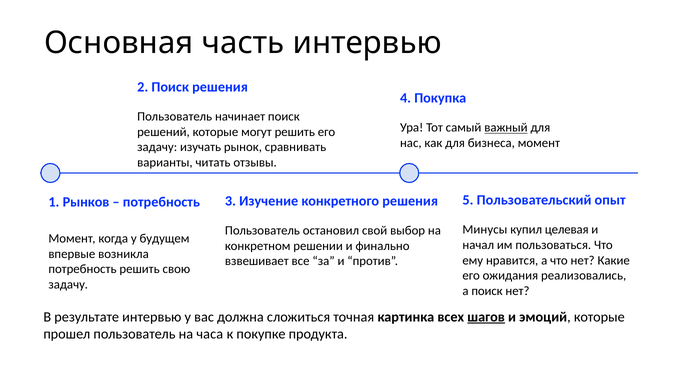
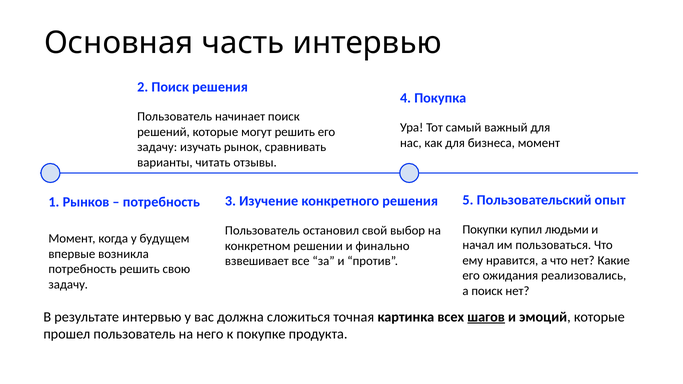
важный underline: present -> none (506, 128)
Минусы: Минусы -> Покупки (485, 230)
целевая: целевая -> людьми (567, 230)
часа: часа -> него (210, 334)
